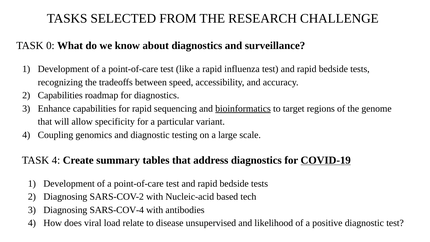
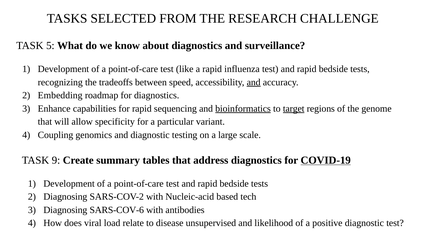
0: 0 -> 5 (50, 46)
and underline: none -> present (254, 82)
2 Capabilities: Capabilities -> Embedding (60, 95)
target underline: none -> present (294, 109)
TASK 4: 4 -> 9 (56, 160)
SARS-COV-4: SARS-COV-4 -> SARS-COV-6 (117, 210)
